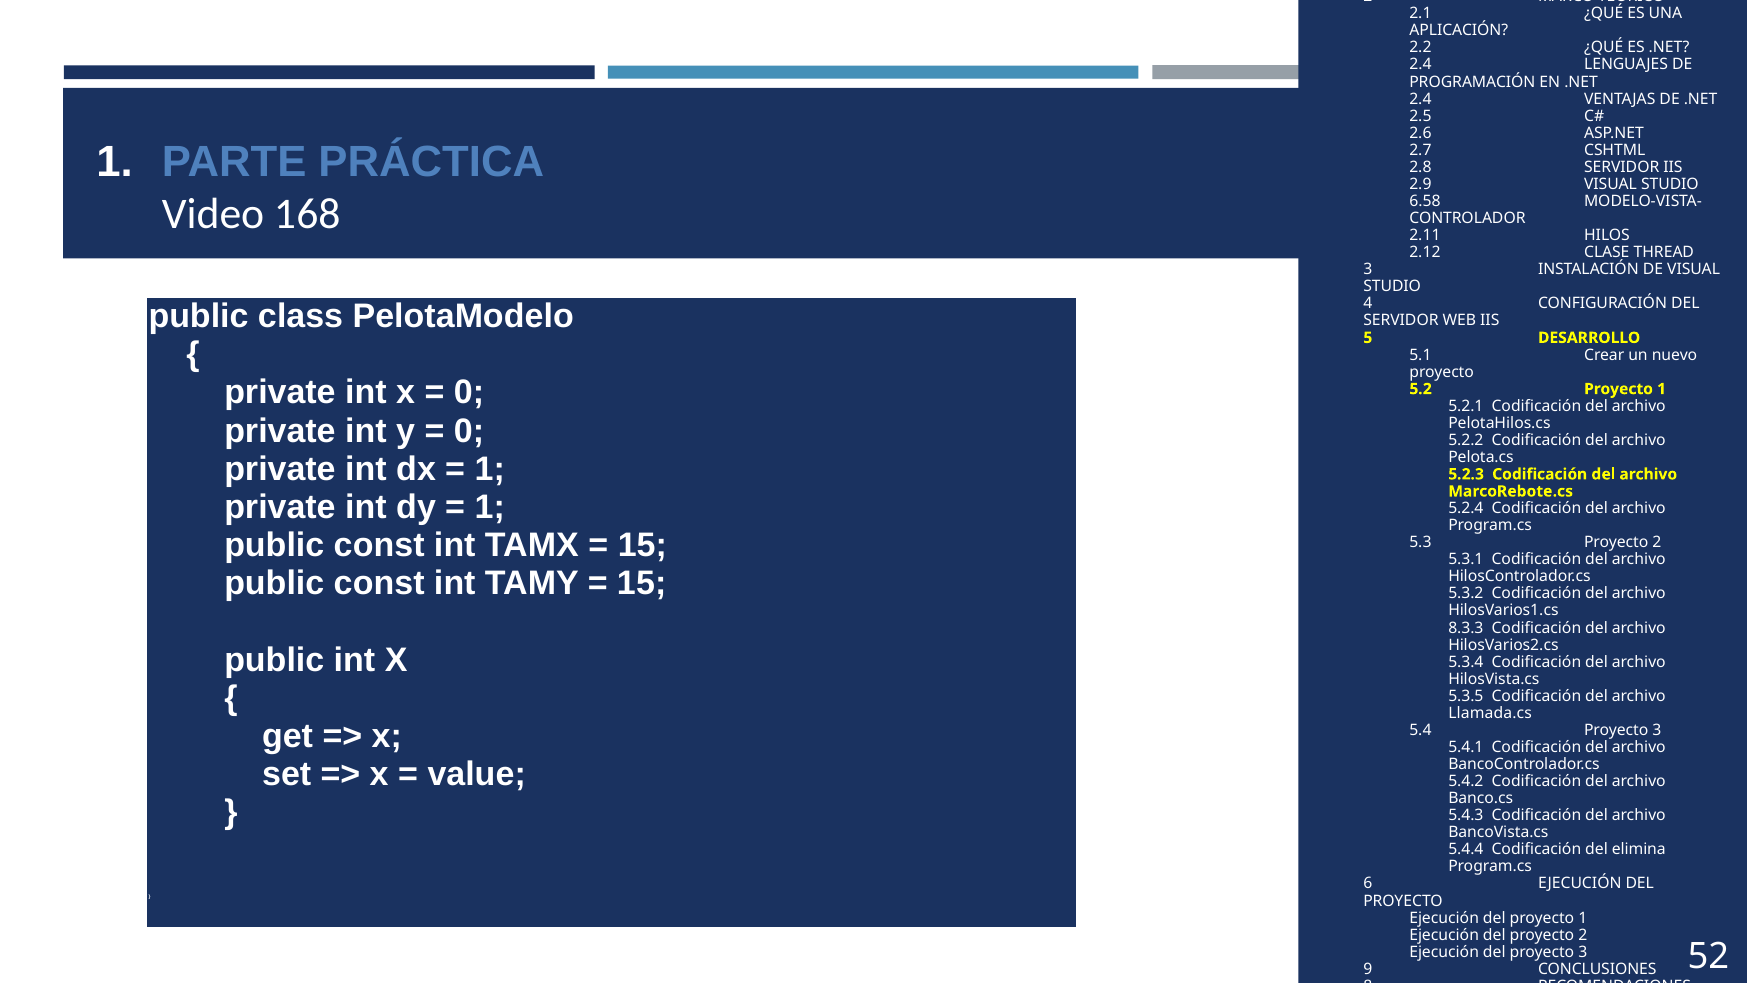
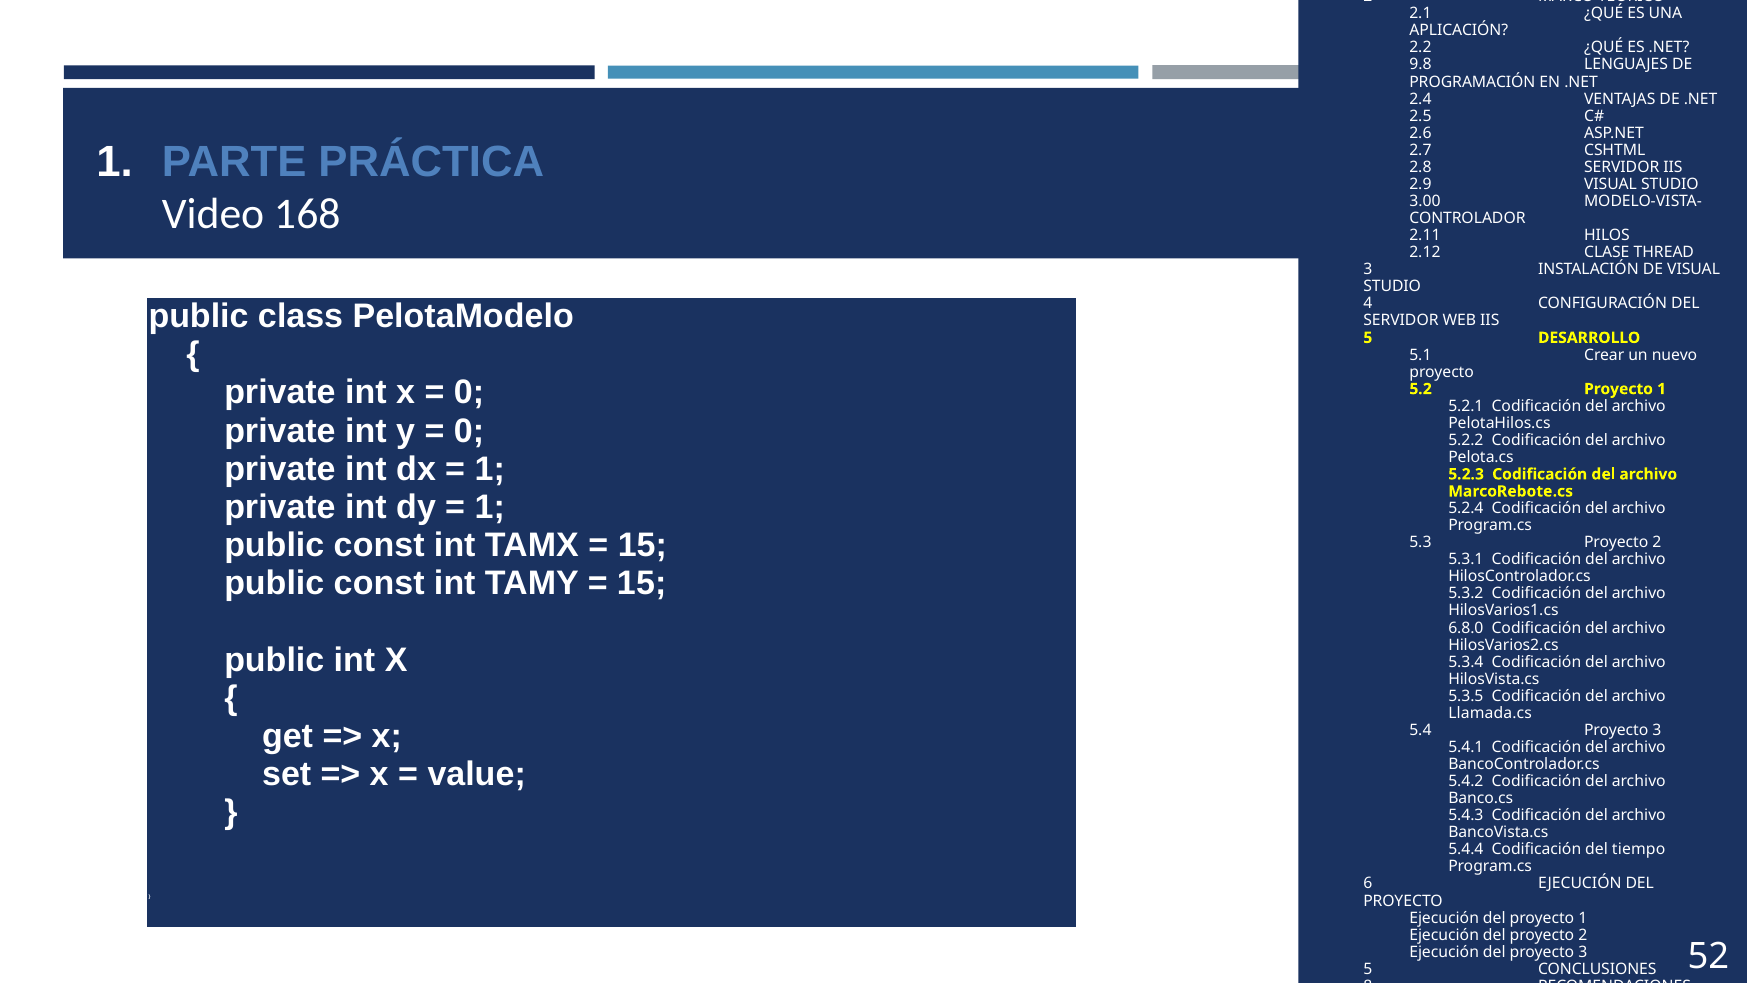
2.4: 2.4 -> 9.8 (1421, 65)
6.58: 6.58 -> 3.00 (1425, 201)
8.3.3: 8.3.3 -> 6.8.0 (1466, 628)
elimina: elimina -> tiempo (1639, 849)
9: 9 -> 5 (1368, 969)
